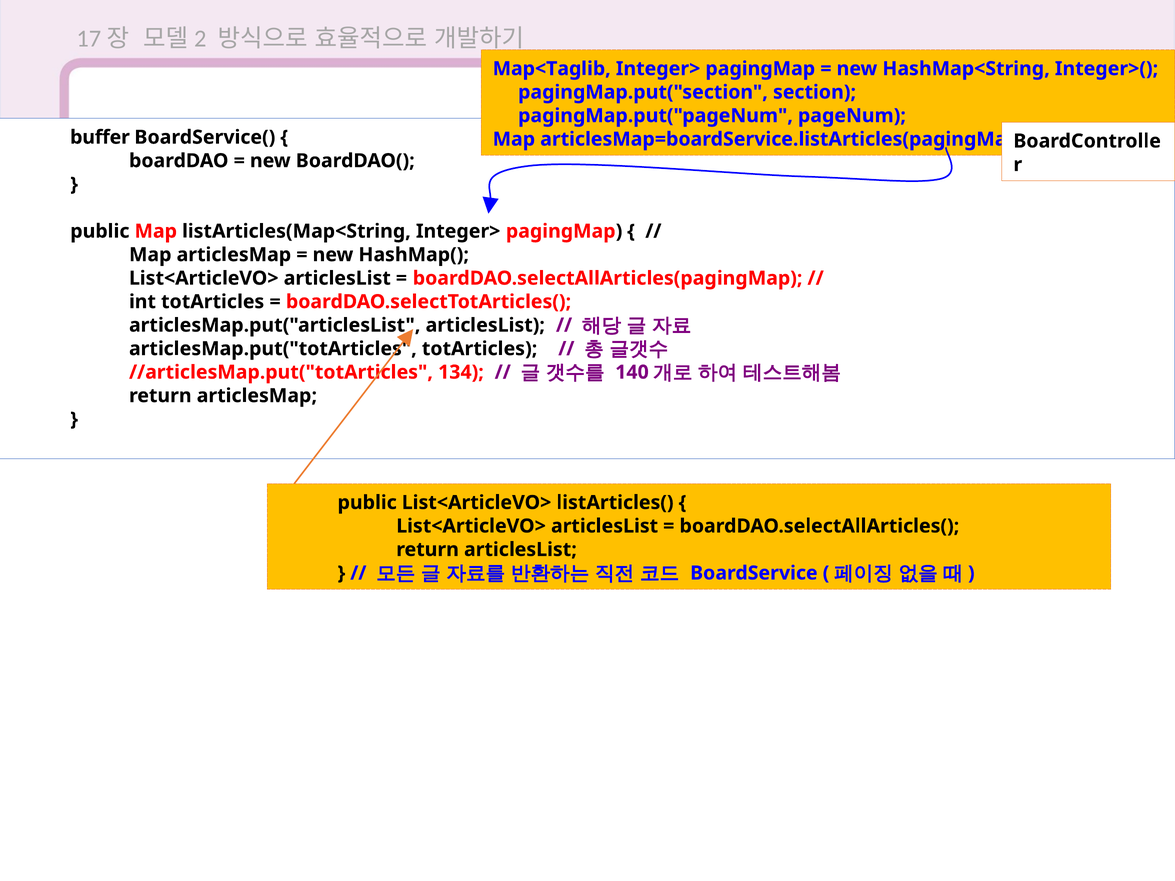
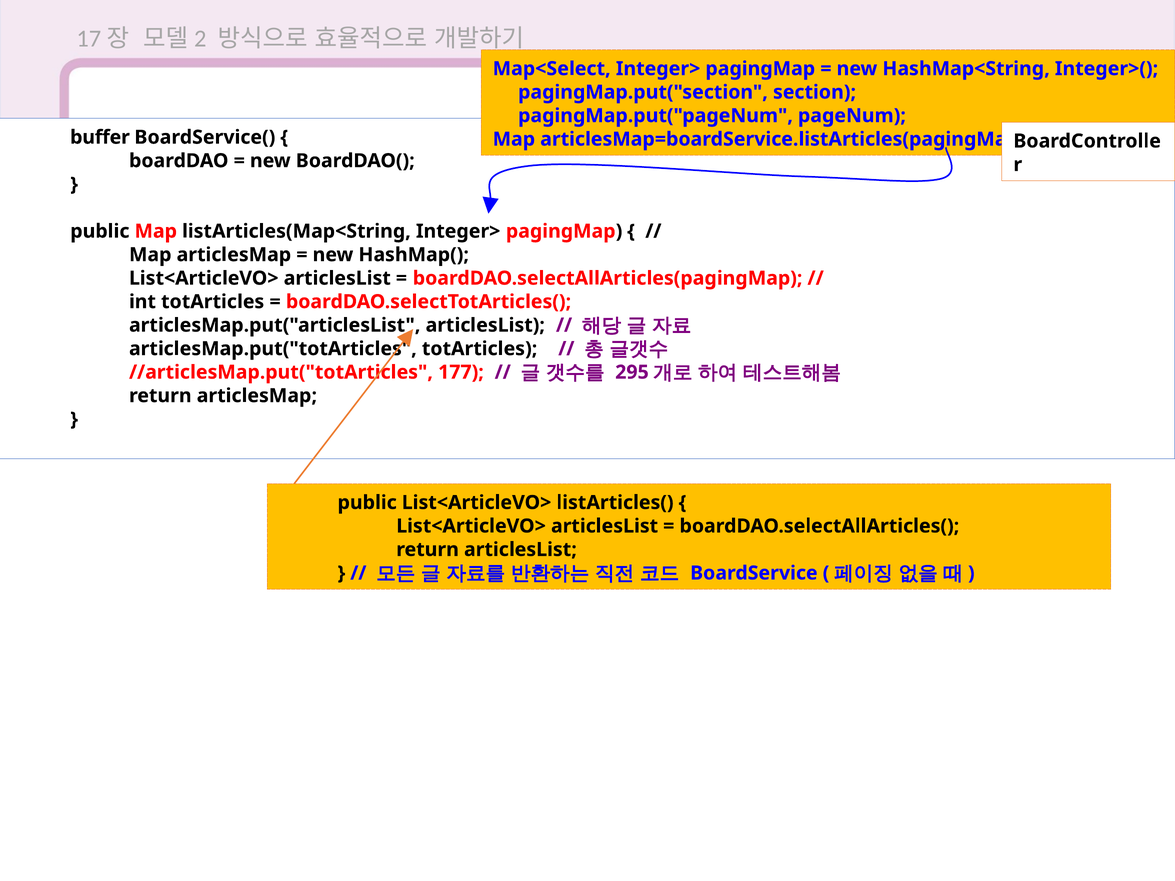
Map<Taglib: Map<Taglib -> Map<Select (552, 69)
134: 134 -> 177 (461, 372)
140: 140 -> 295 (632, 372)
